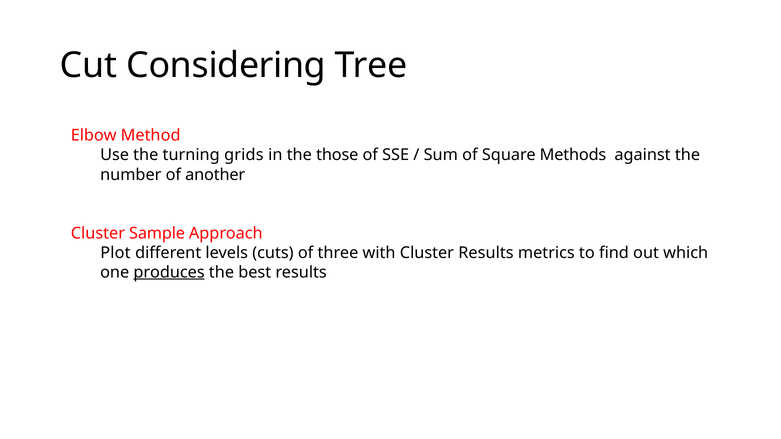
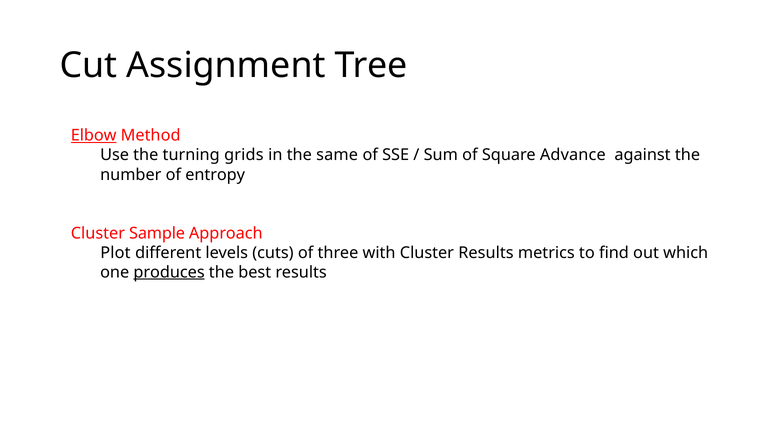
Considering: Considering -> Assignment (226, 66)
Elbow underline: none -> present (94, 136)
those: those -> same (337, 155)
Methods: Methods -> Advance (573, 155)
another: another -> entropy (215, 175)
